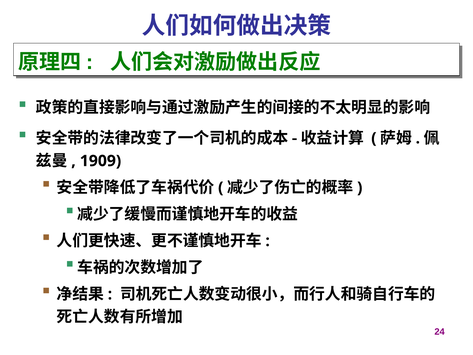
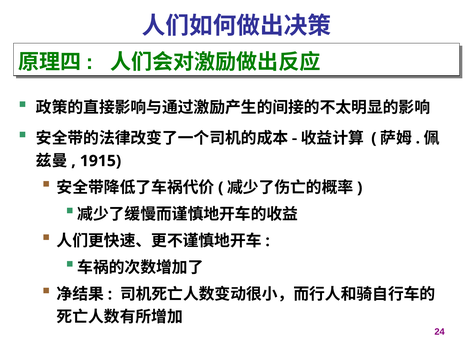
1909: 1909 -> 1915 (101, 161)
